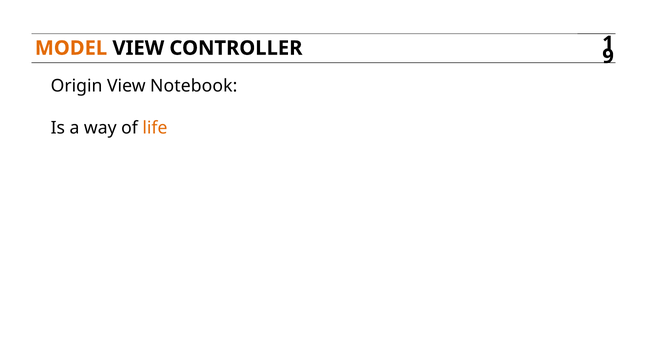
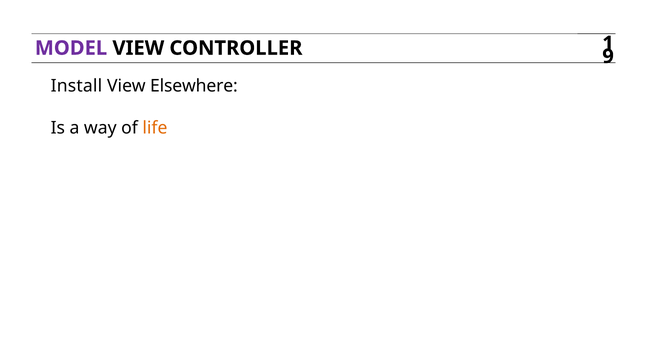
MODEL colour: orange -> purple (71, 48)
Origin: Origin -> Install (76, 86)
Notebook: Notebook -> Elsewhere (194, 86)
